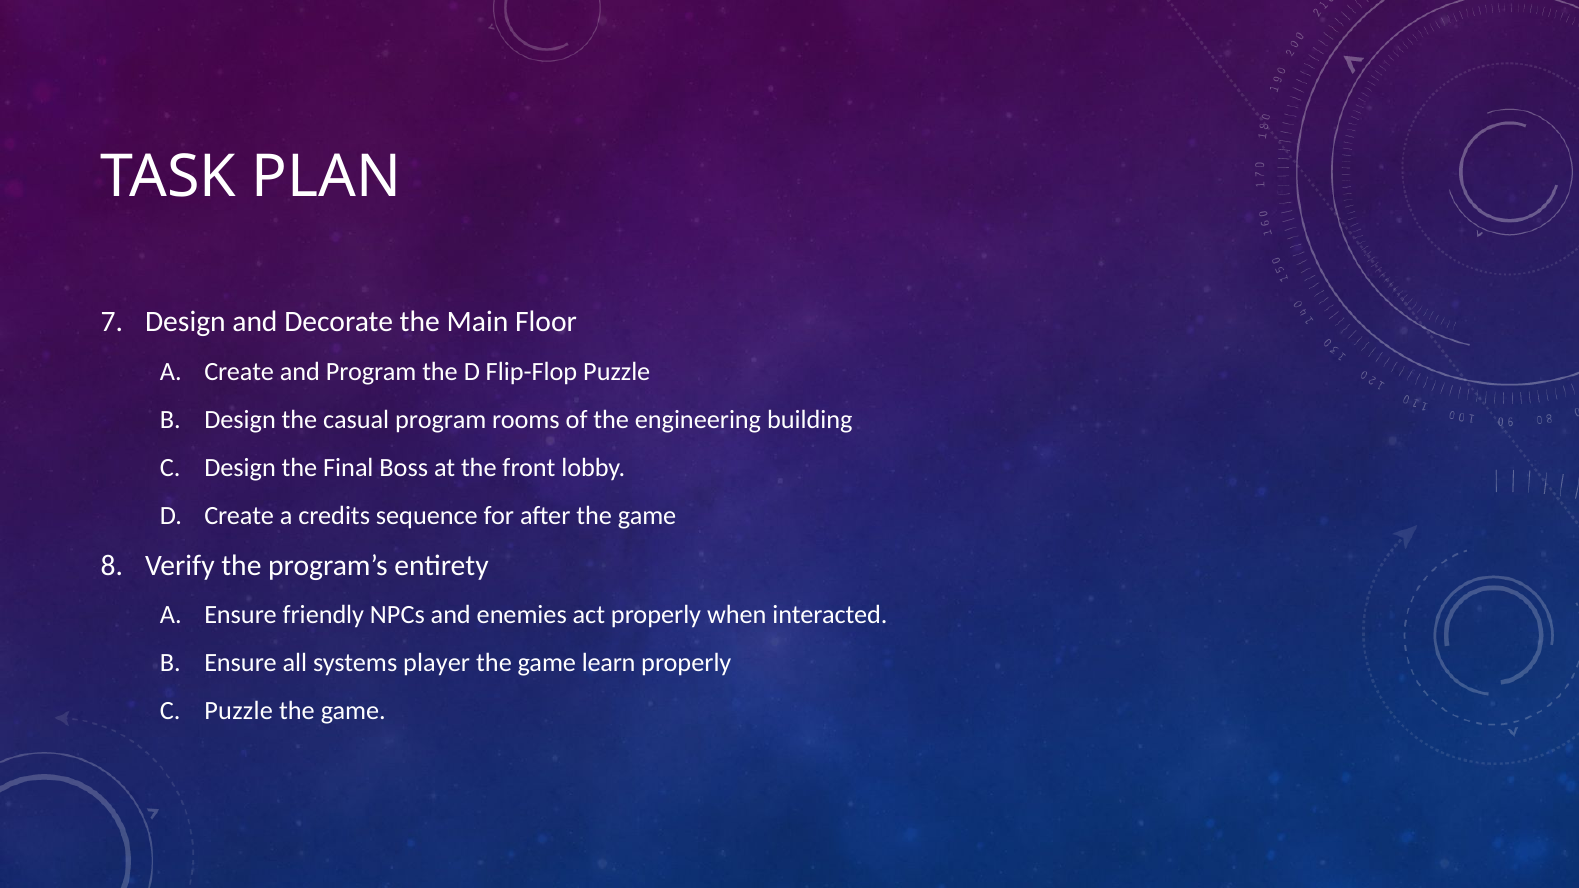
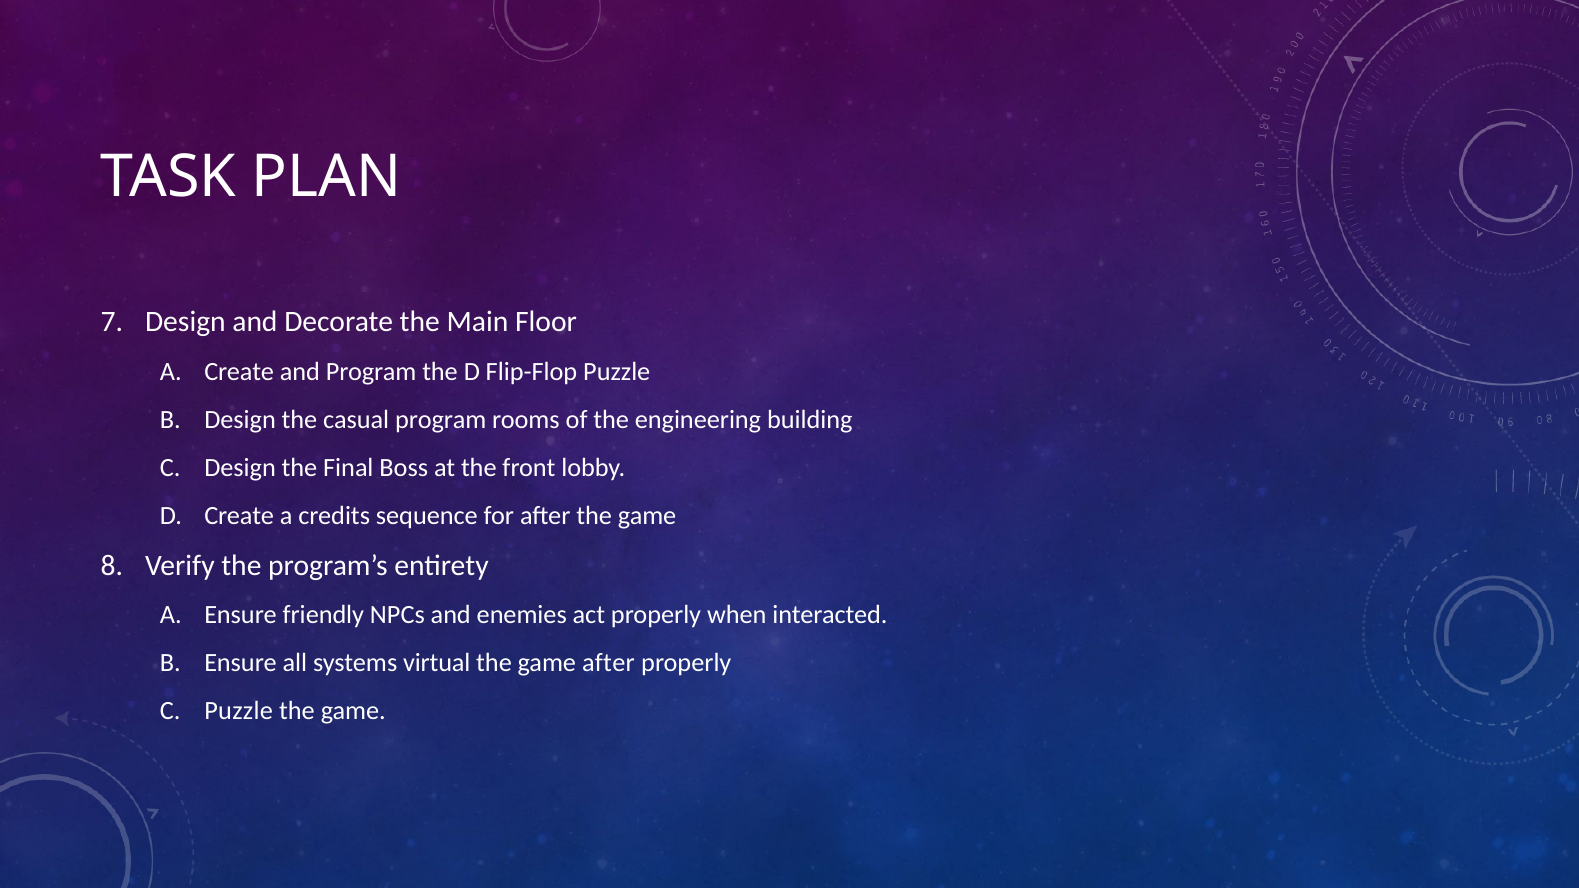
player: player -> virtual (437, 663)
game learn: learn -> after (608, 663)
